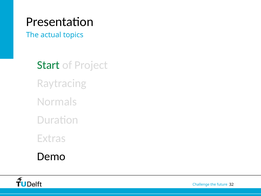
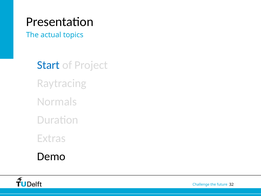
Start colour: green -> blue (48, 65)
